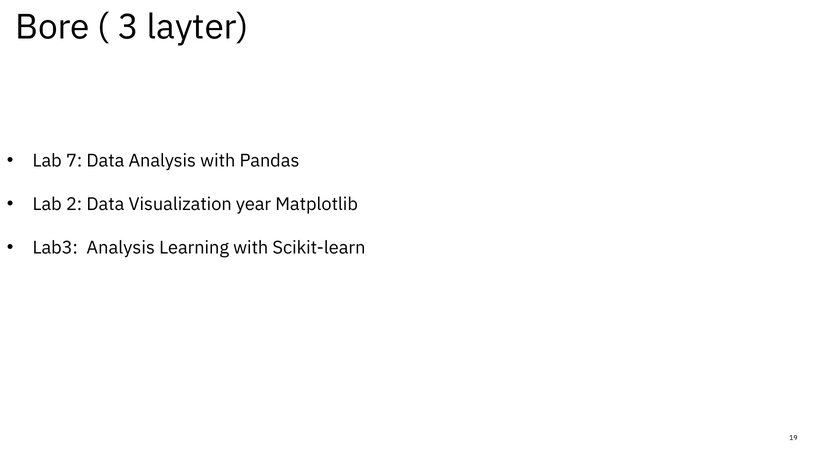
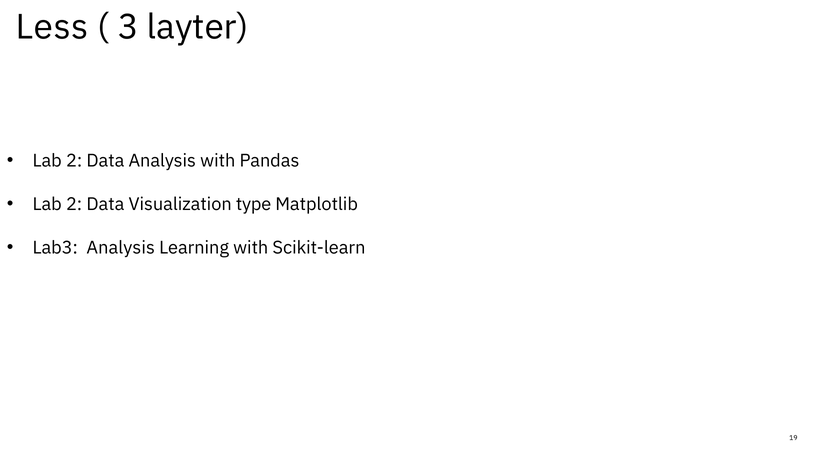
Bore: Bore -> Less (52, 27)
7: 7 -> 2 (74, 161)
year: year -> type (254, 204)
